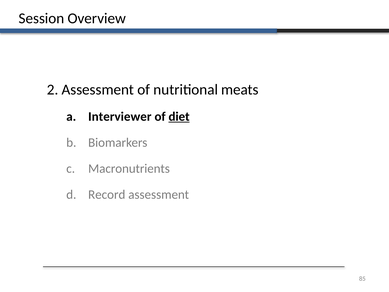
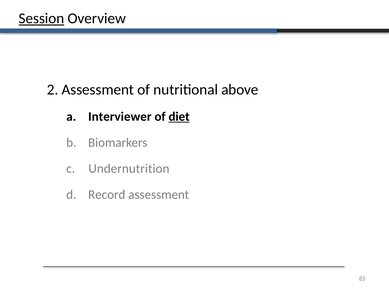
Session underline: none -> present (42, 18)
meats: meats -> above (240, 89)
Macronutrients: Macronutrients -> Undernutrition (129, 168)
